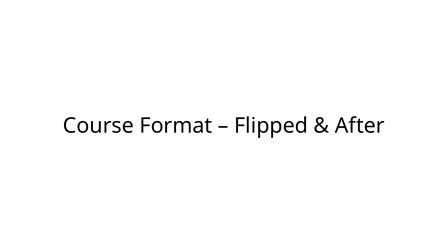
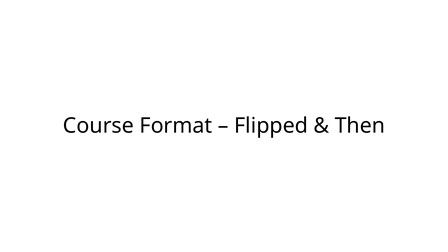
After: After -> Then (360, 126)
